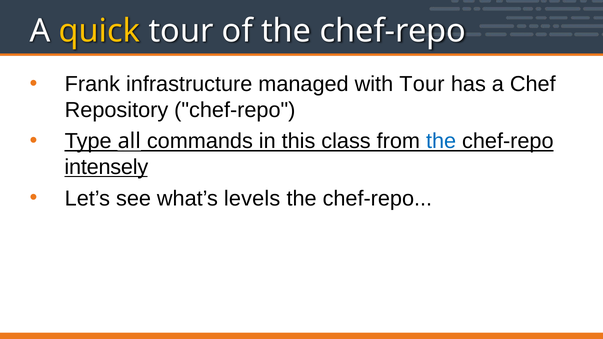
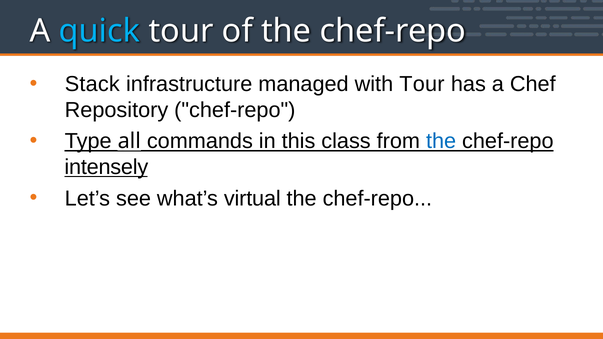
quick colour: yellow -> light blue (100, 31)
Frank: Frank -> Stack (92, 84)
levels: levels -> virtual (252, 198)
